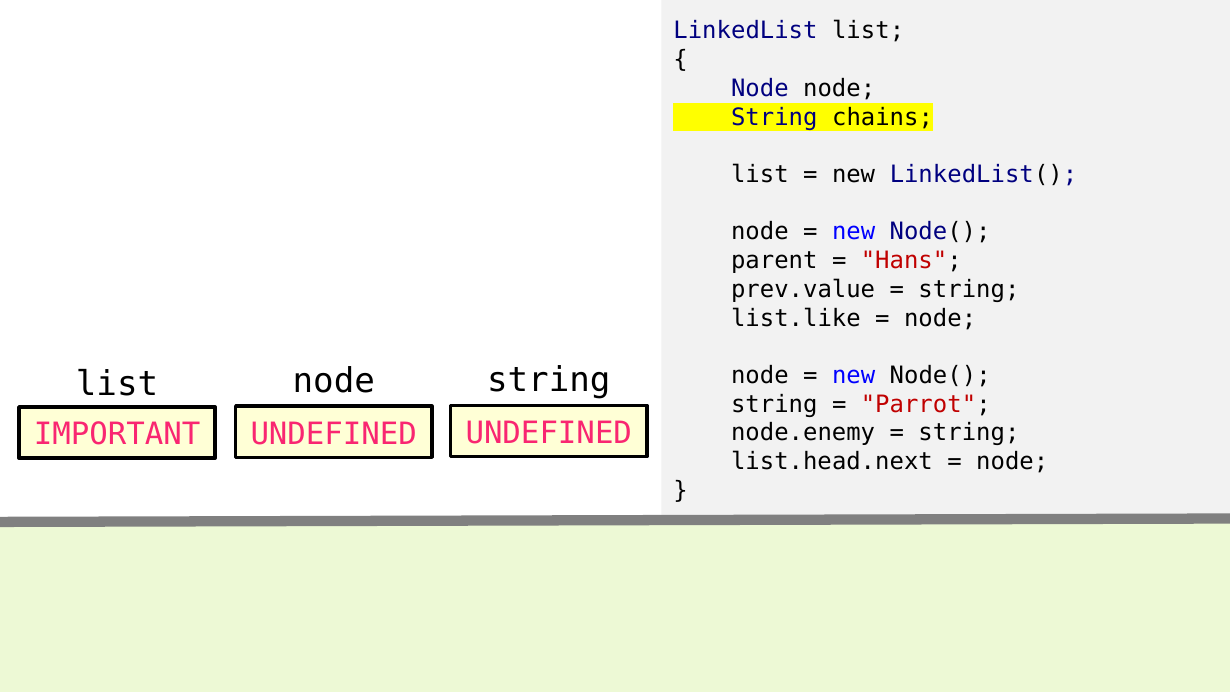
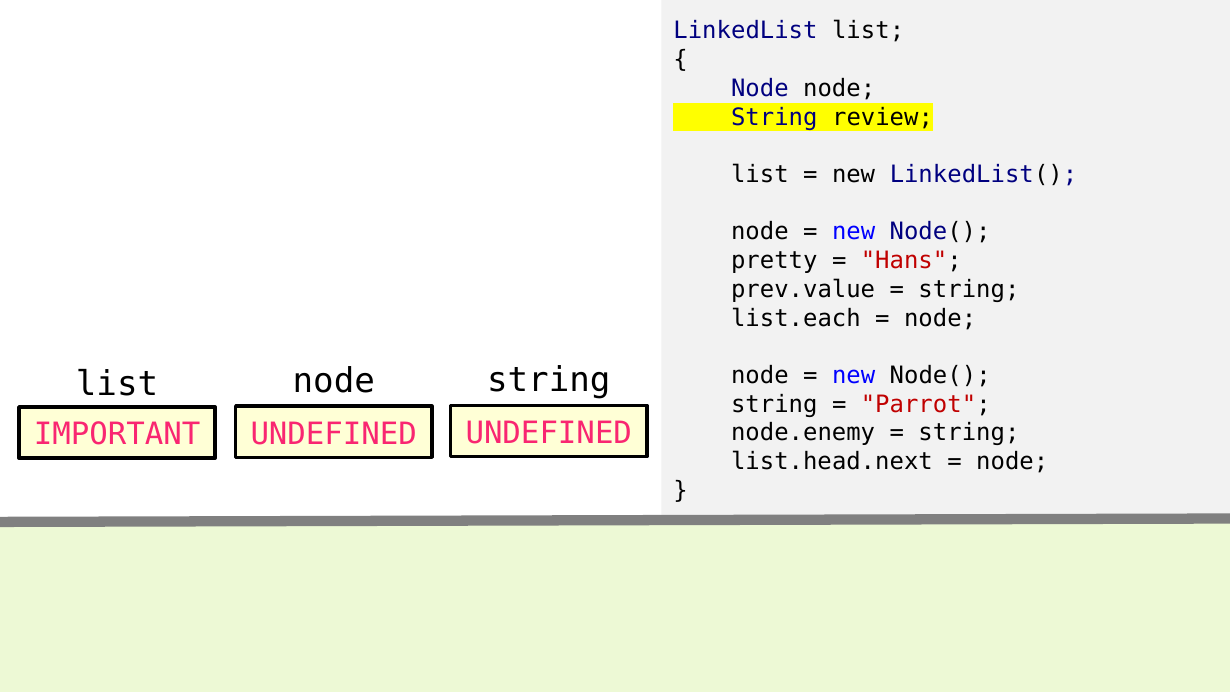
chains: chains -> review (883, 117)
parent: parent -> pretty (774, 261)
list.like: list.like -> list.each (796, 318)
